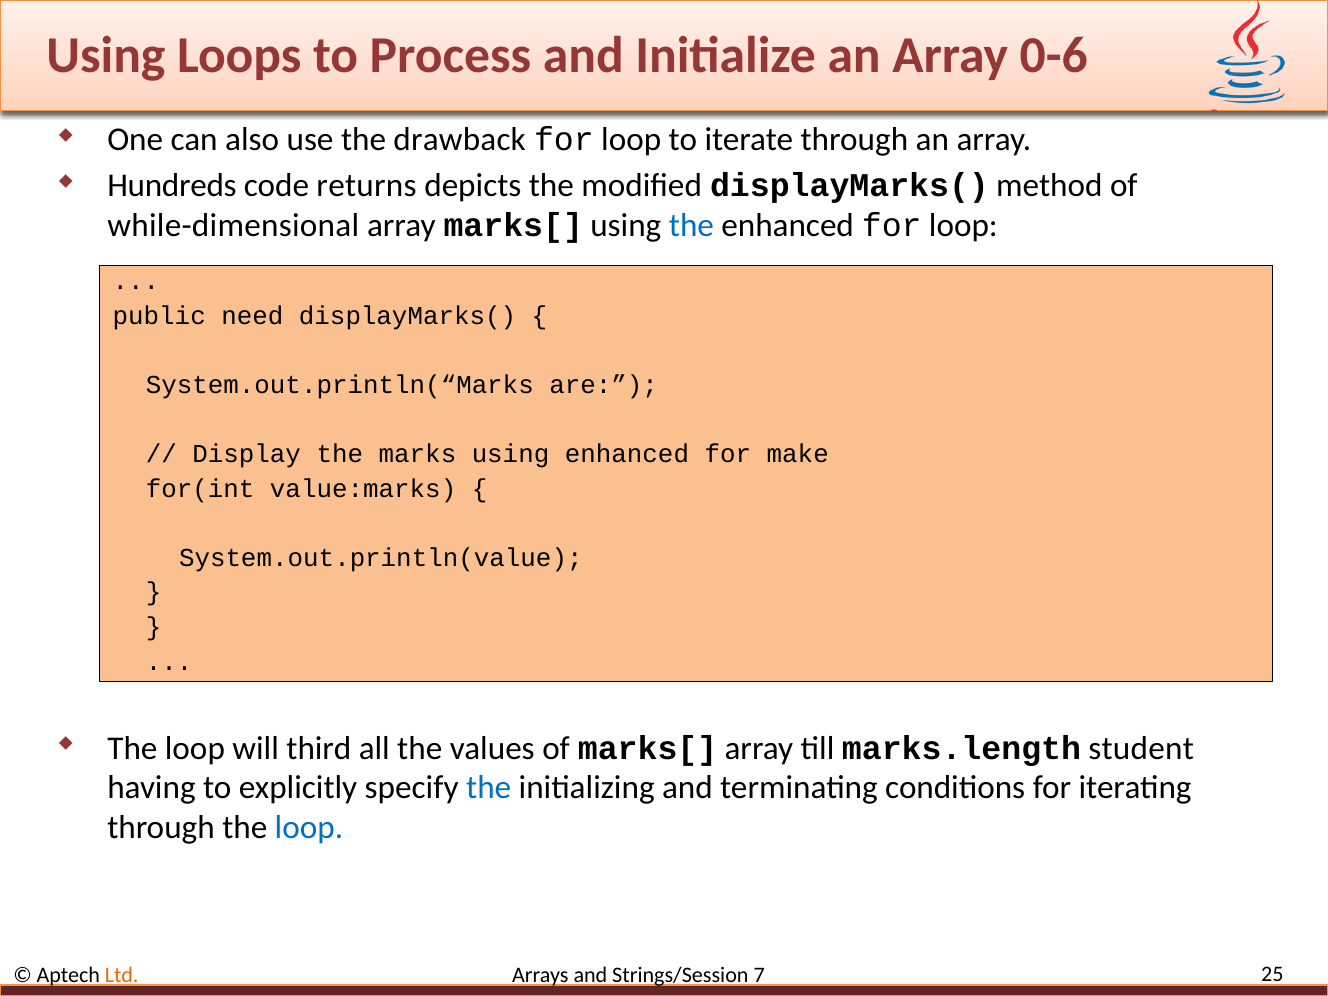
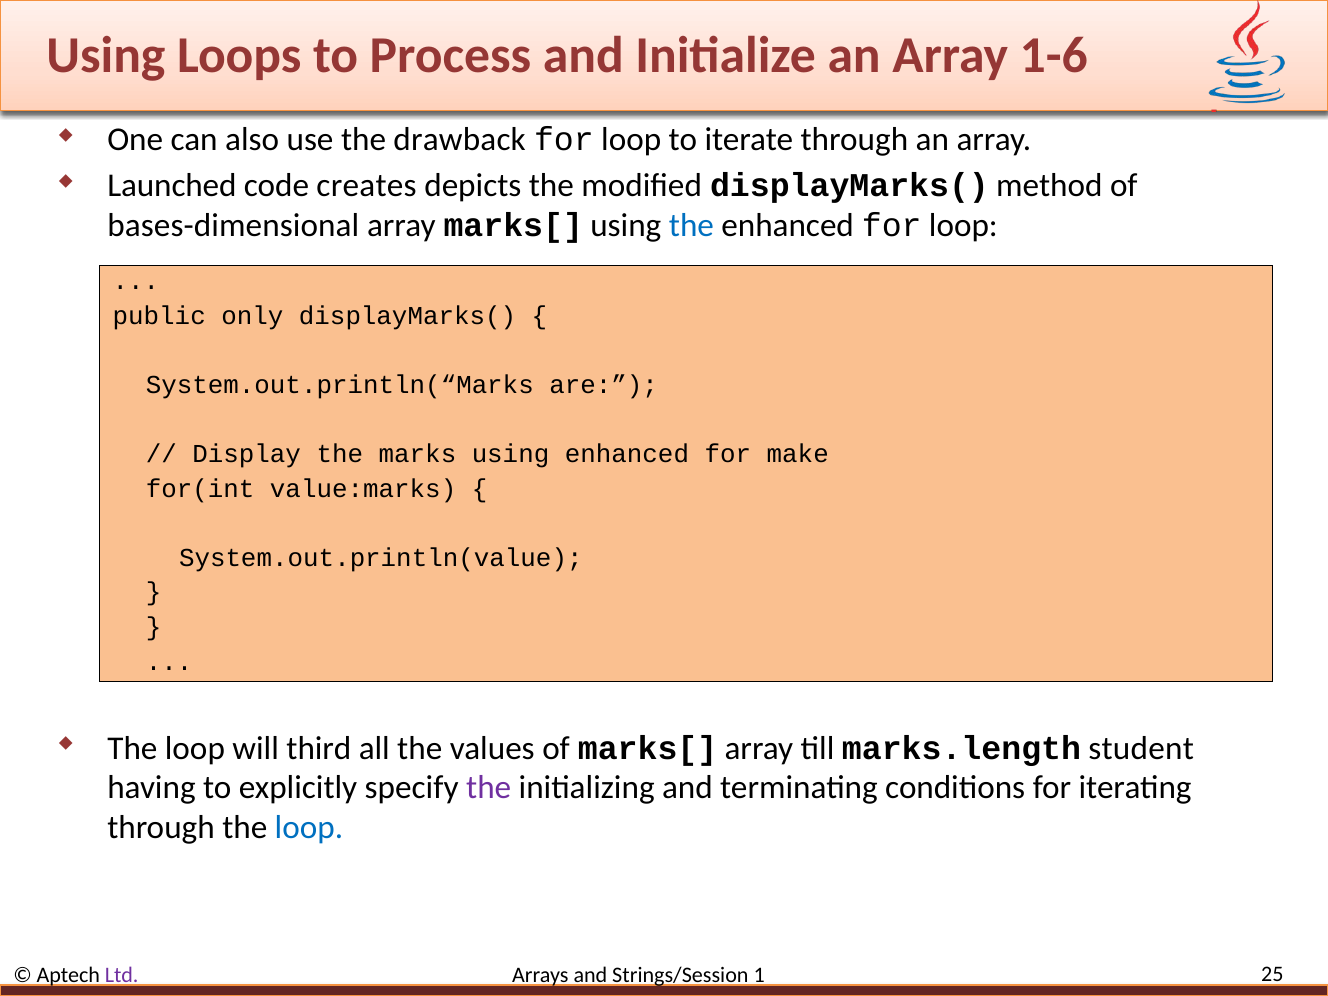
0-6: 0-6 -> 1-6 (1054, 56)
Hundreds: Hundreds -> Launched (172, 186)
returns: returns -> creates (367, 186)
while-dimensional: while-dimensional -> bases-dimensional (233, 226)
need: need -> only (252, 316)
the colour: blue -> purple (489, 788)
Ltd colour: orange -> purple (122, 975)
7: 7 -> 1 (759, 975)
